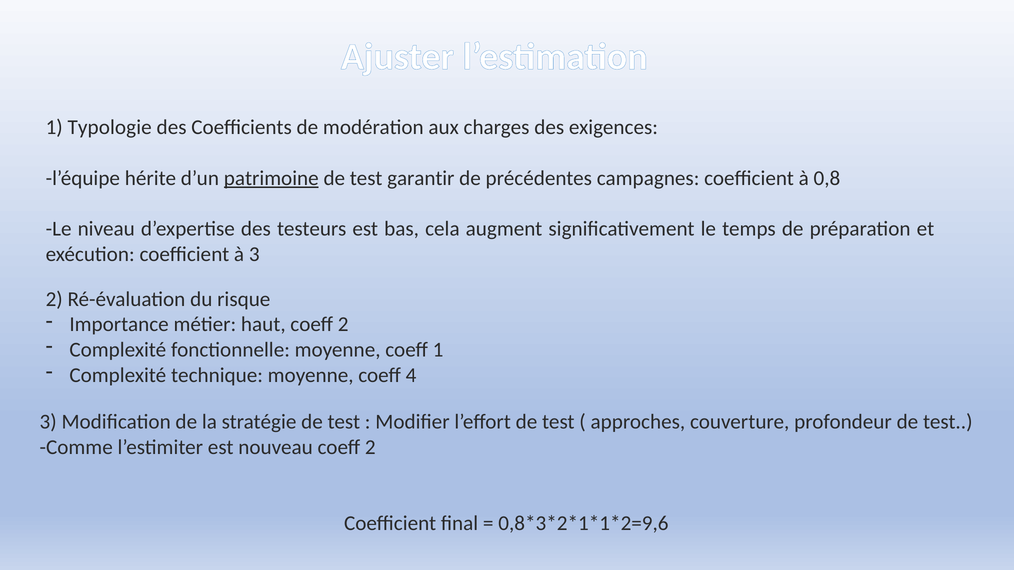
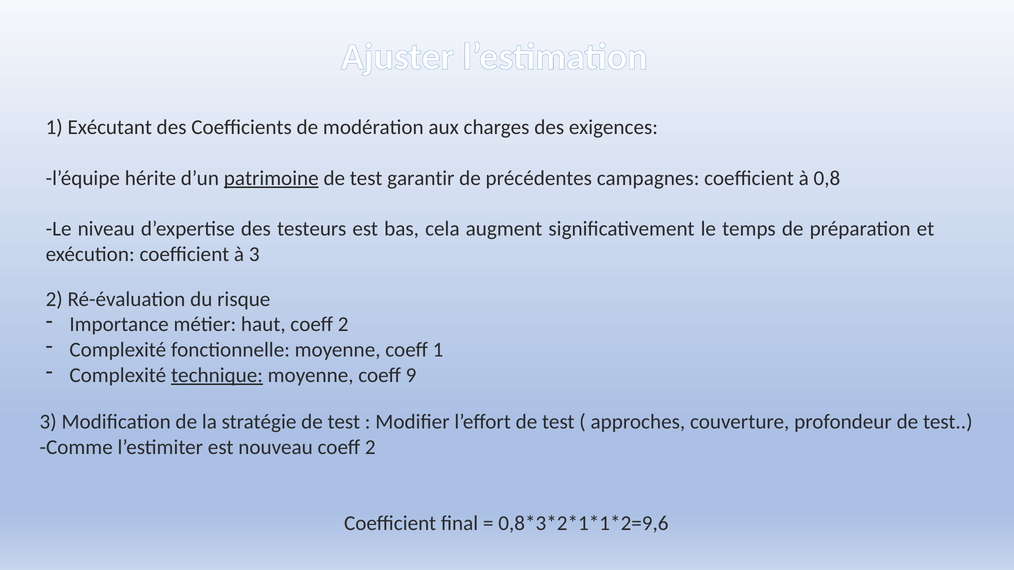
Typologie: Typologie -> Exécutant (110, 128)
technique underline: none -> present (217, 375)
4: 4 -> 9 (411, 375)
